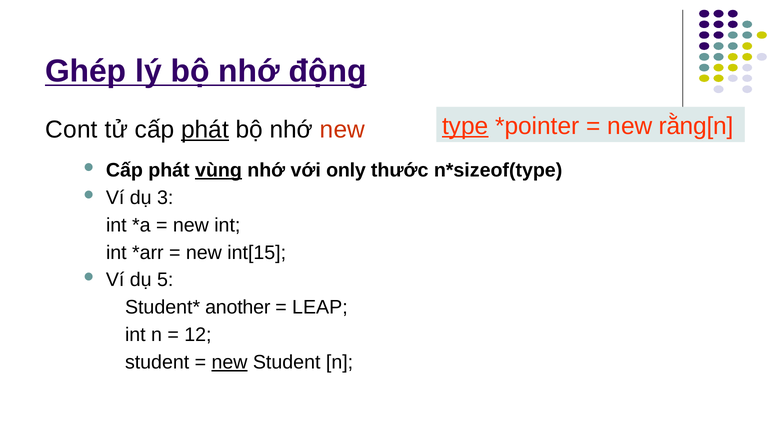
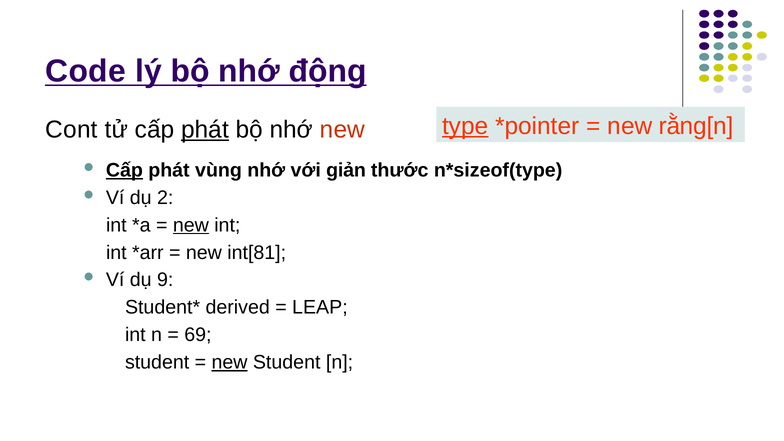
Ghép: Ghép -> Code (86, 71)
Cấp underline: none -> present (124, 170)
vùng underline: present -> none (218, 170)
only: only -> giản (346, 170)
3: 3 -> 2 (165, 198)
new underline: none -> present (191, 225)
int[15: int[15 -> int[81 (257, 253)
5: 5 -> 9 (165, 280)
another: another -> derived (238, 307)
12: 12 -> 69 (198, 335)
